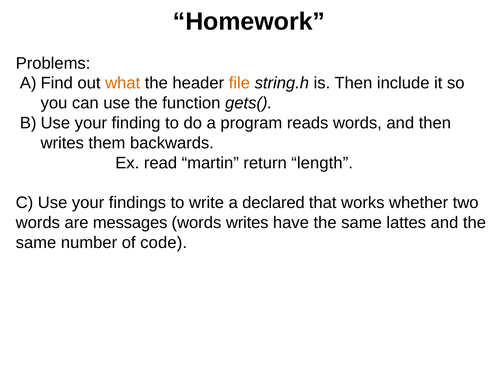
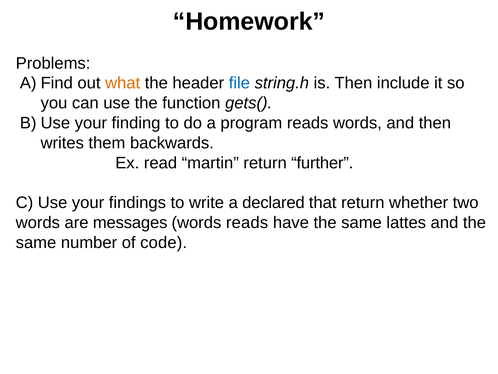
file colour: orange -> blue (239, 83)
length: length -> further (322, 163)
that works: works -> return (363, 203)
words writes: writes -> reads (247, 222)
